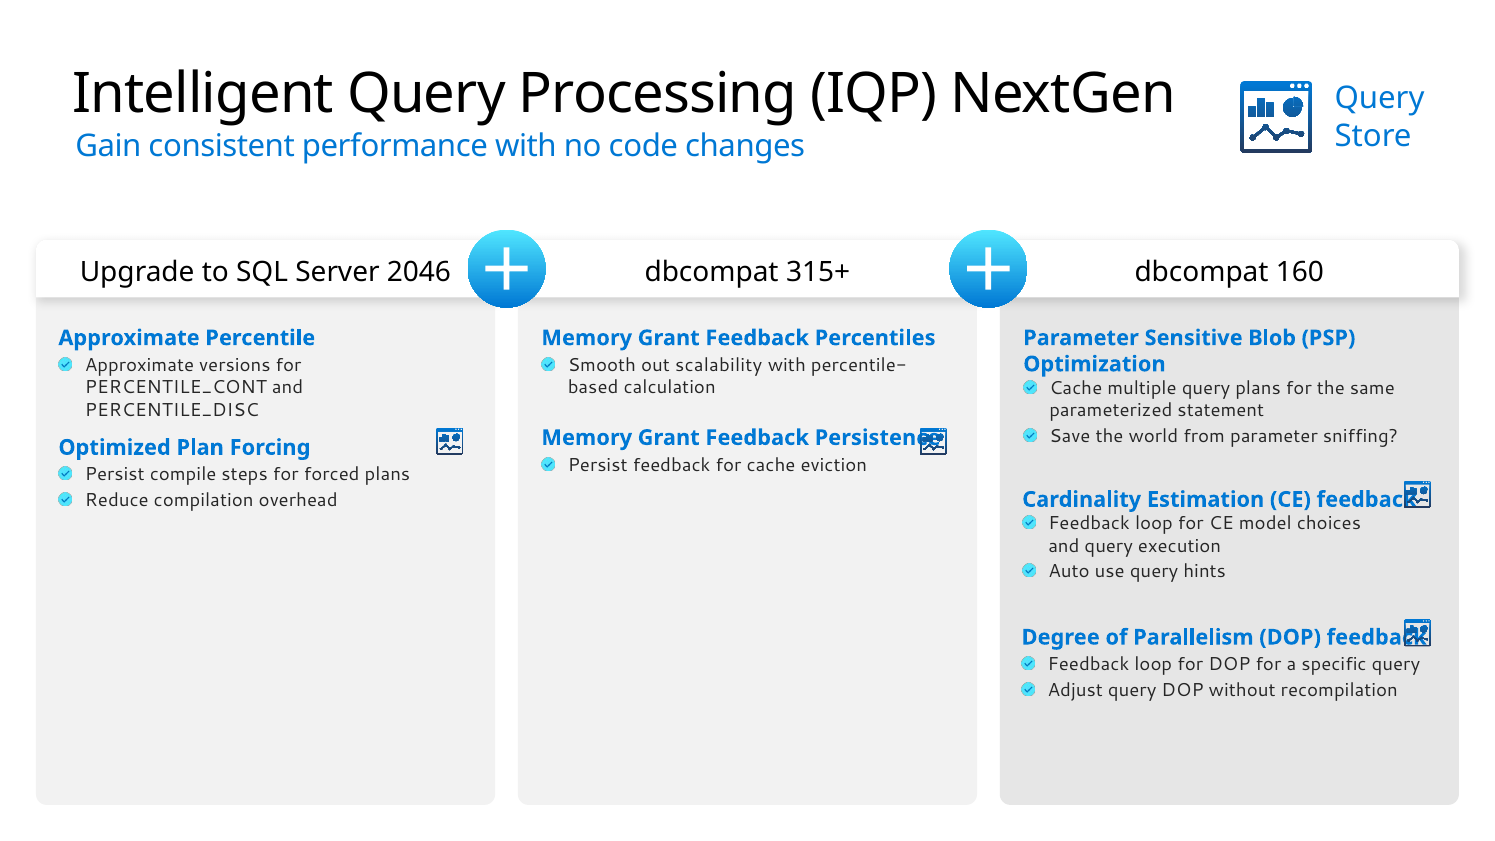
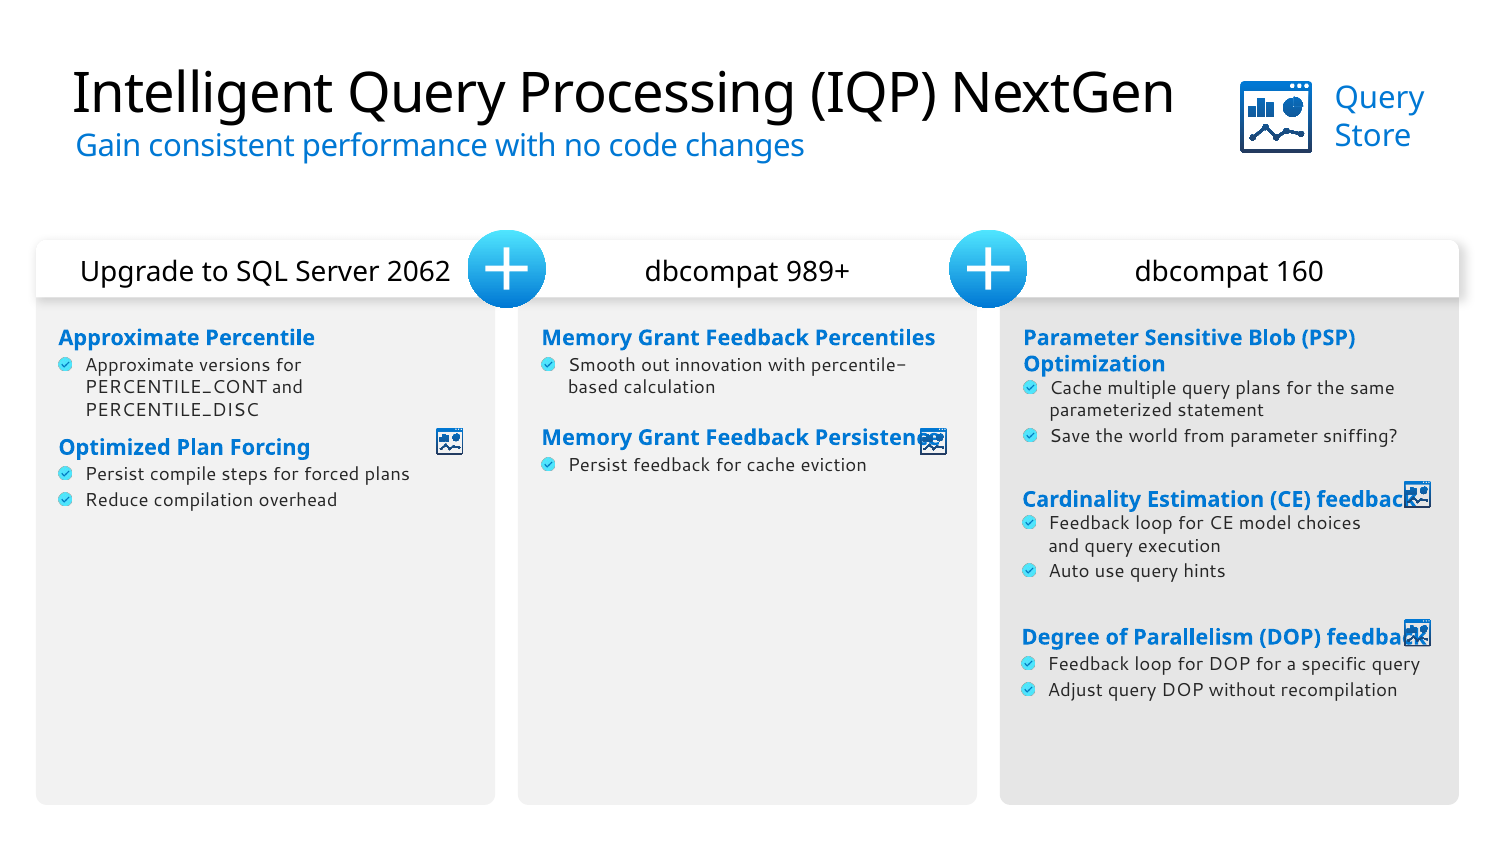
2046: 2046 -> 2062 (419, 272)
315+: 315+ -> 989+ (818, 272)
scalability: scalability -> innovation (719, 365)
